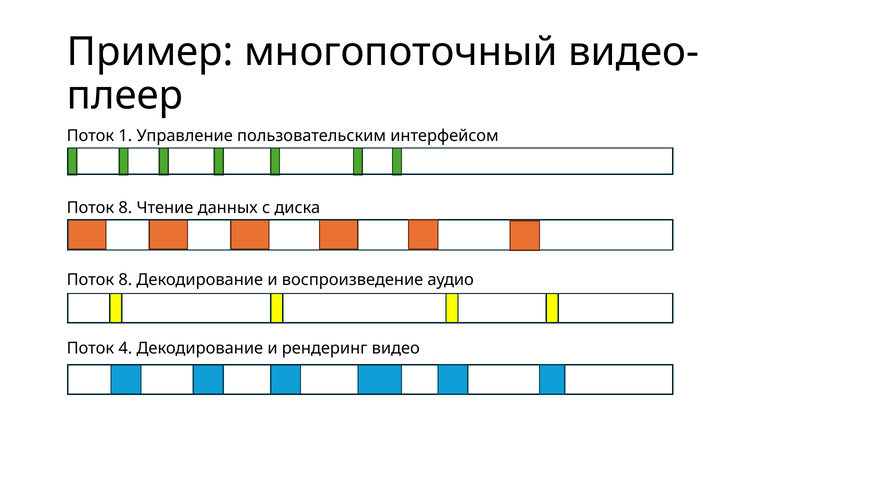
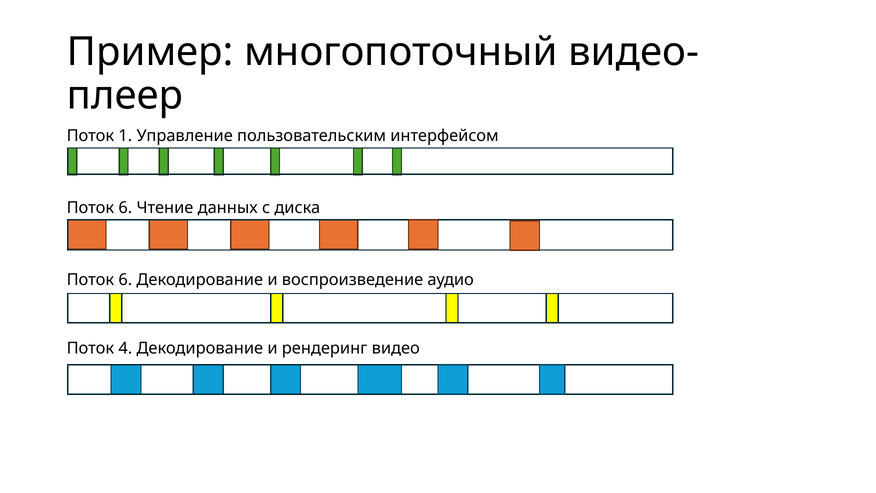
8: 8 -> 6 (125, 208)
8: 8 -> 6 (125, 280)
